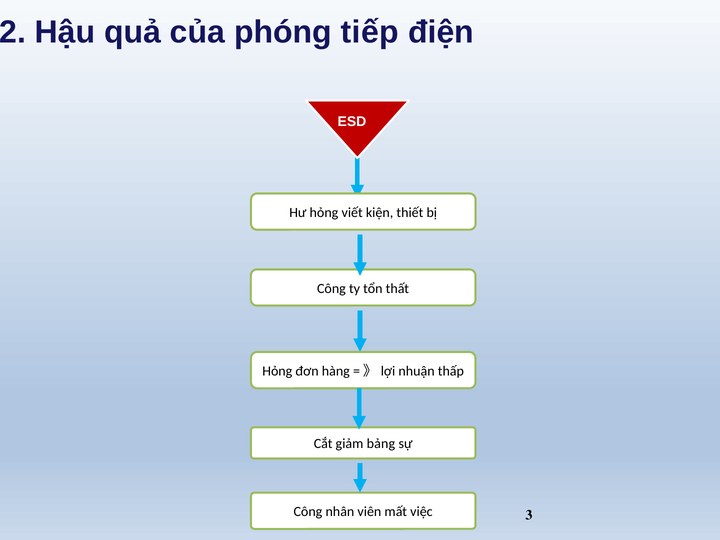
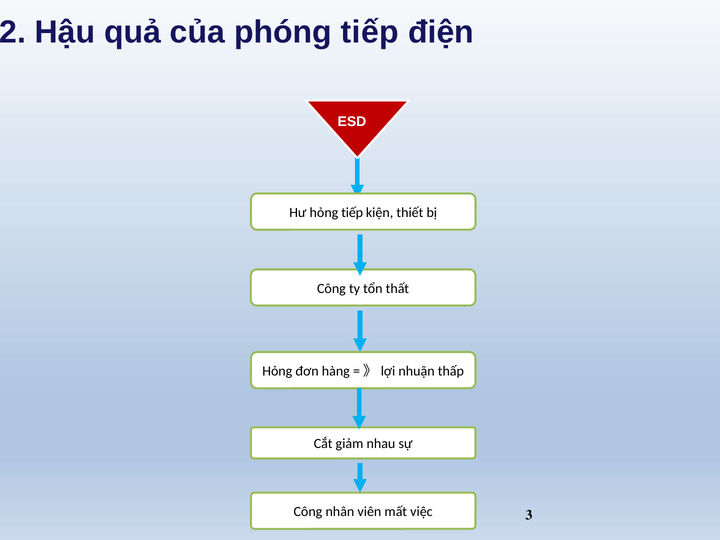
hỏng viết: viết -> tiếp (352, 213)
bảng: bảng -> nhau (381, 444)
